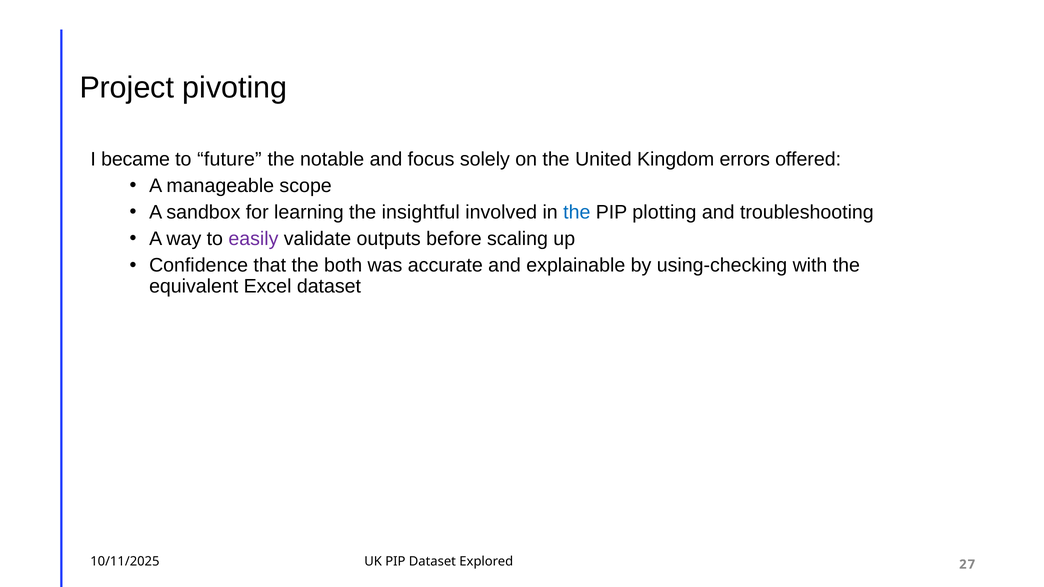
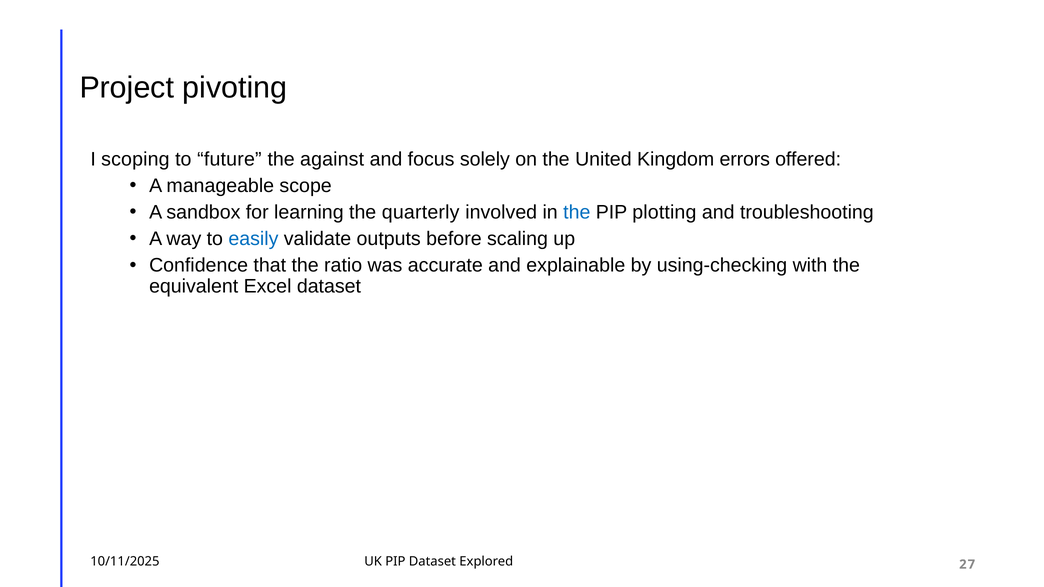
became: became -> scoping (135, 159)
notable: notable -> against (332, 159)
insightful: insightful -> quarterly (421, 212)
easily colour: purple -> blue (253, 239)
both: both -> ratio (343, 265)
